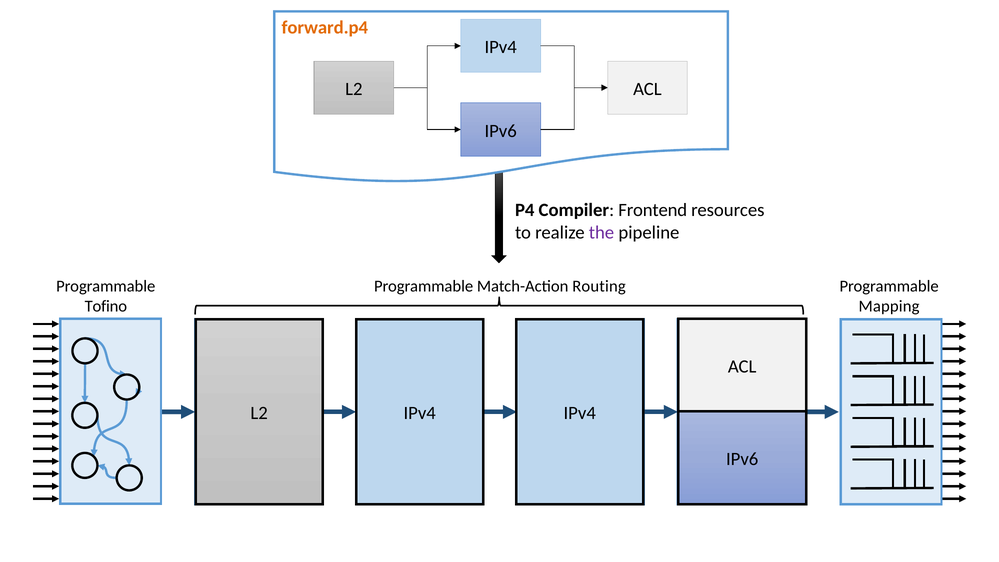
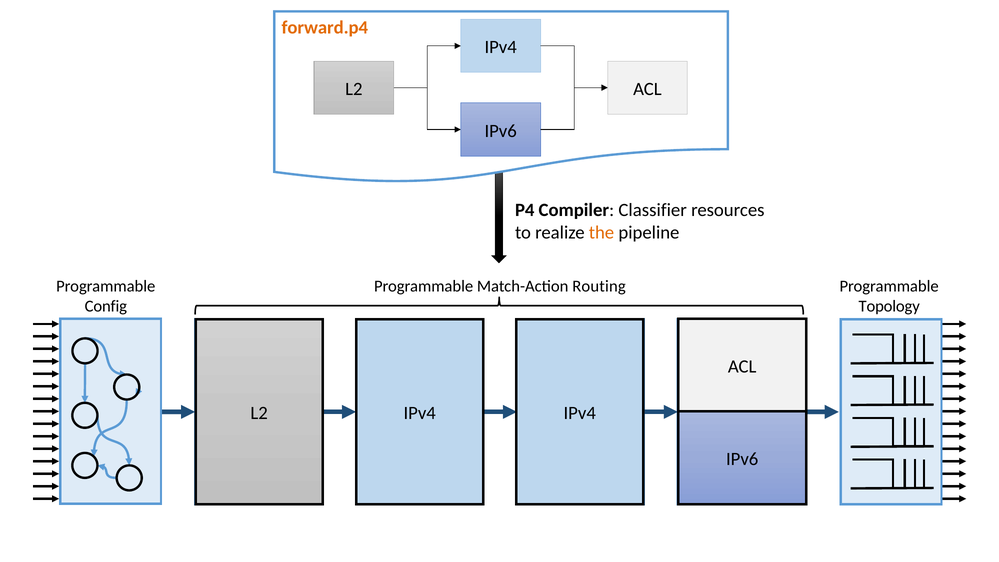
Frontend: Frontend -> Classifier (653, 210)
the colour: purple -> orange (601, 233)
Tofino: Tofino -> Config (106, 306)
Mapping: Mapping -> Topology (889, 306)
